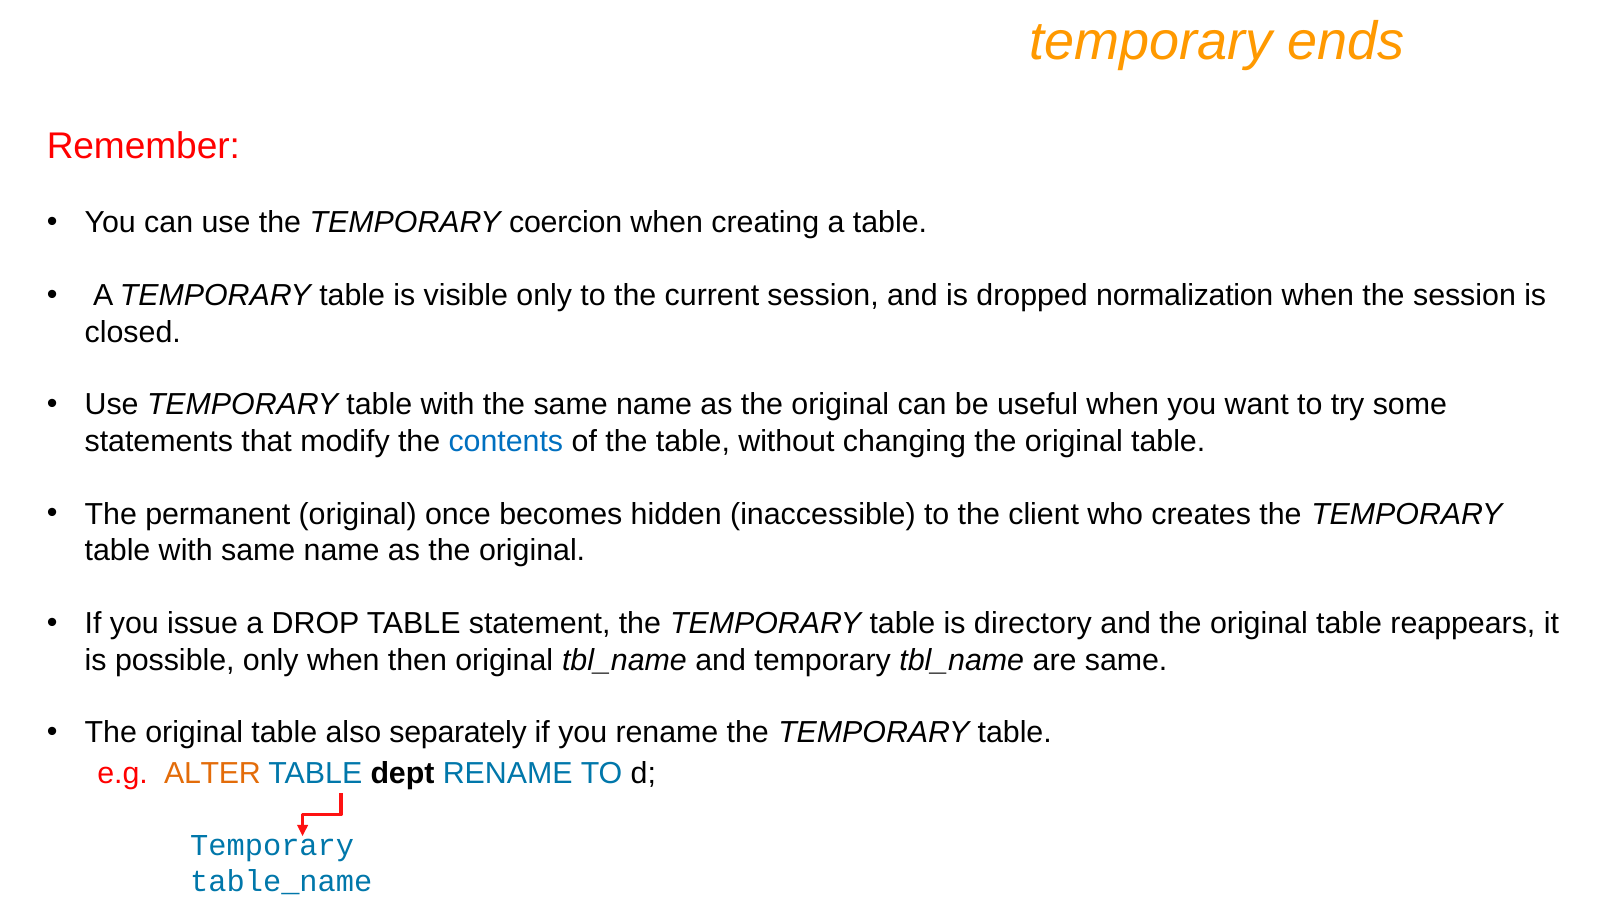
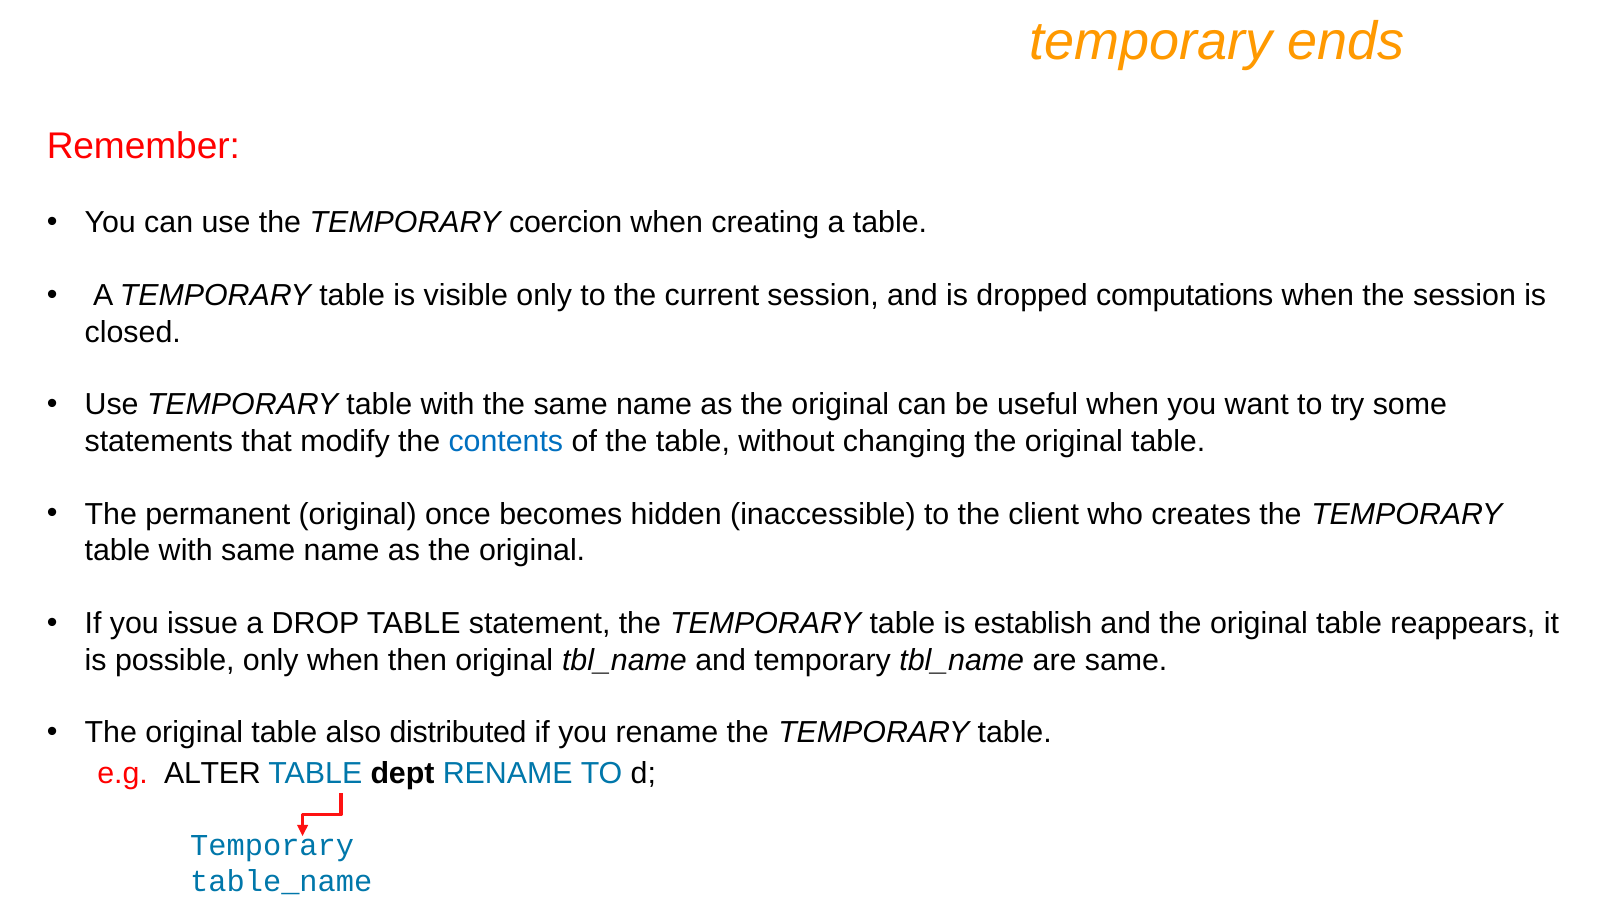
normalization: normalization -> computations (1185, 296)
directory: directory -> establish (1033, 623)
separately: separately -> distributed (458, 733)
ALTER colour: orange -> black (212, 773)
